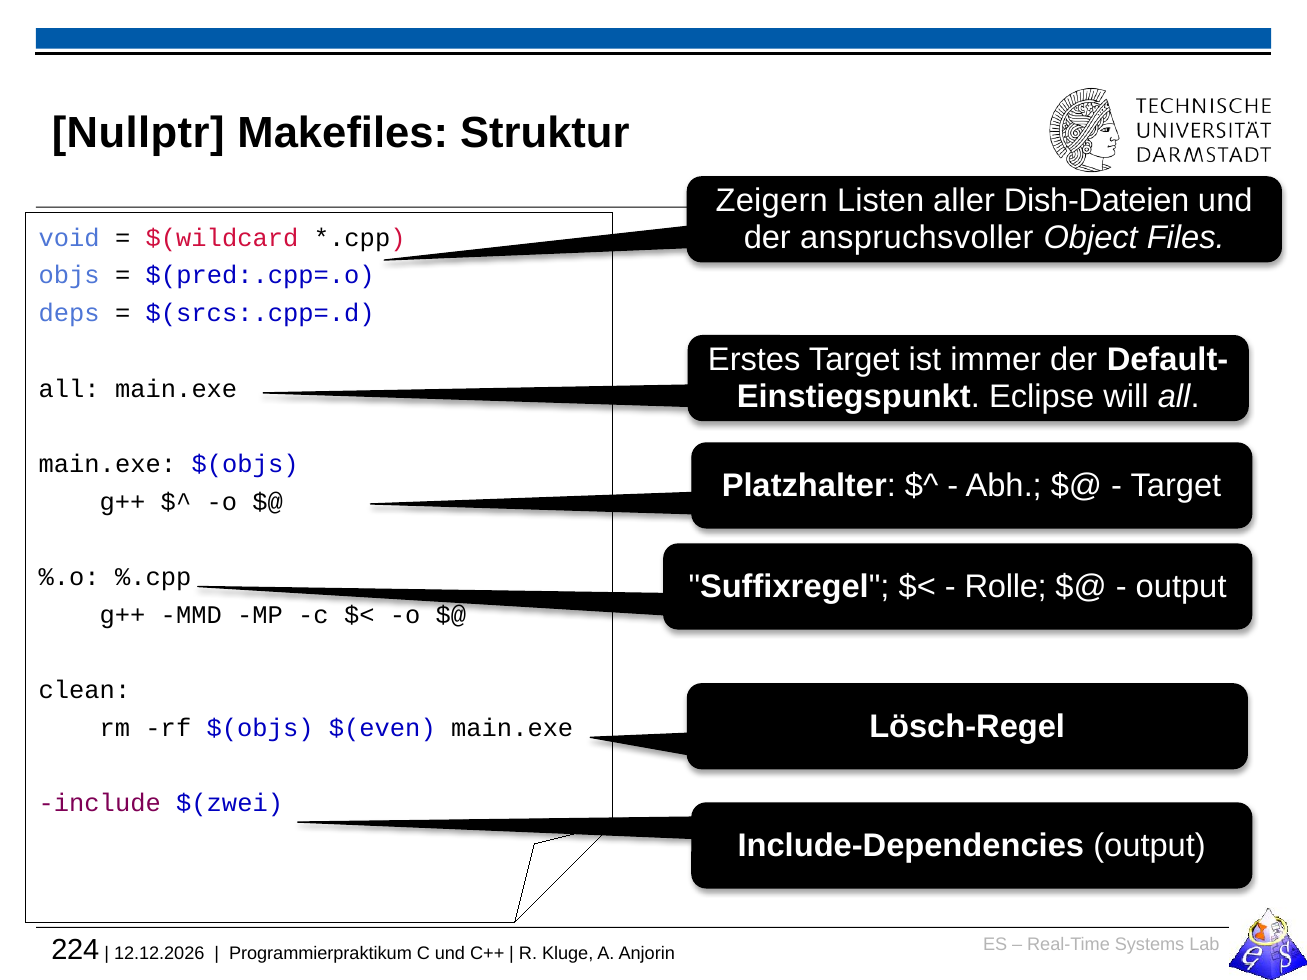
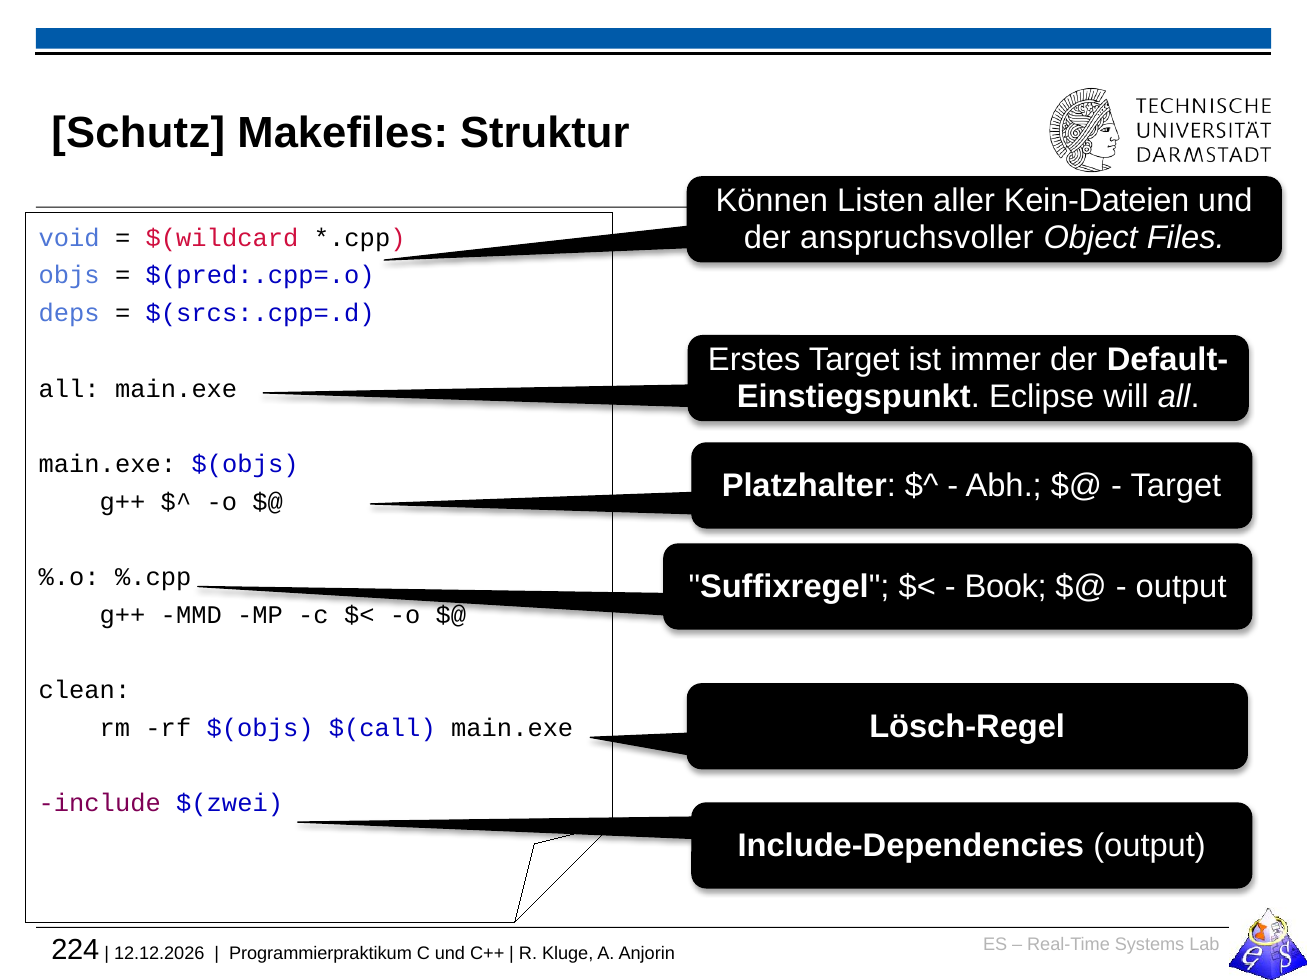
Nullptr: Nullptr -> Schutz (138, 133)
Zeigern: Zeigern -> Können (772, 201)
Dish-Dateien: Dish-Dateien -> Kein-Dateien (1097, 201)
Rolle: Rolle -> Book (1006, 587)
$(even: $(even -> $(call (382, 728)
